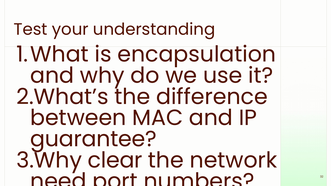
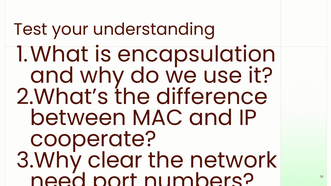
guarantee: guarantee -> cooperate (93, 139)
